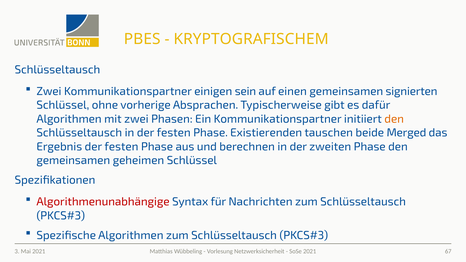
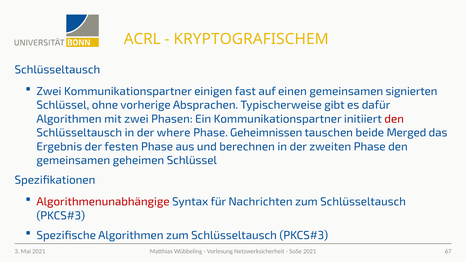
PBES: PBES -> ACRL (142, 39)
sein: sein -> fast (245, 91)
den colour: orange -> red (394, 119)
in der festen: festen -> where (174, 133)
Existierenden: Existierenden -> Geheimnissen (266, 133)
